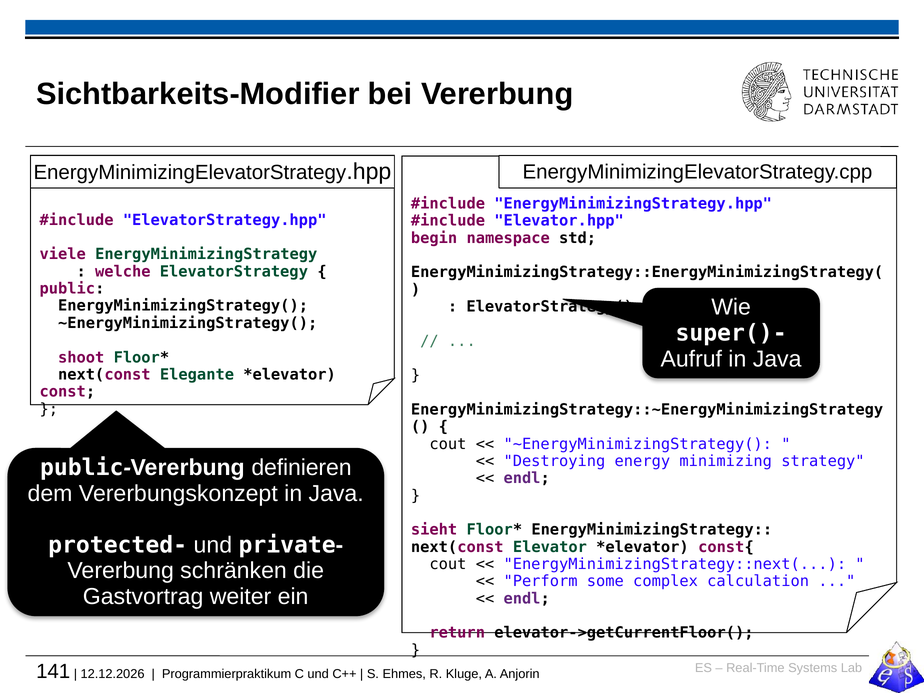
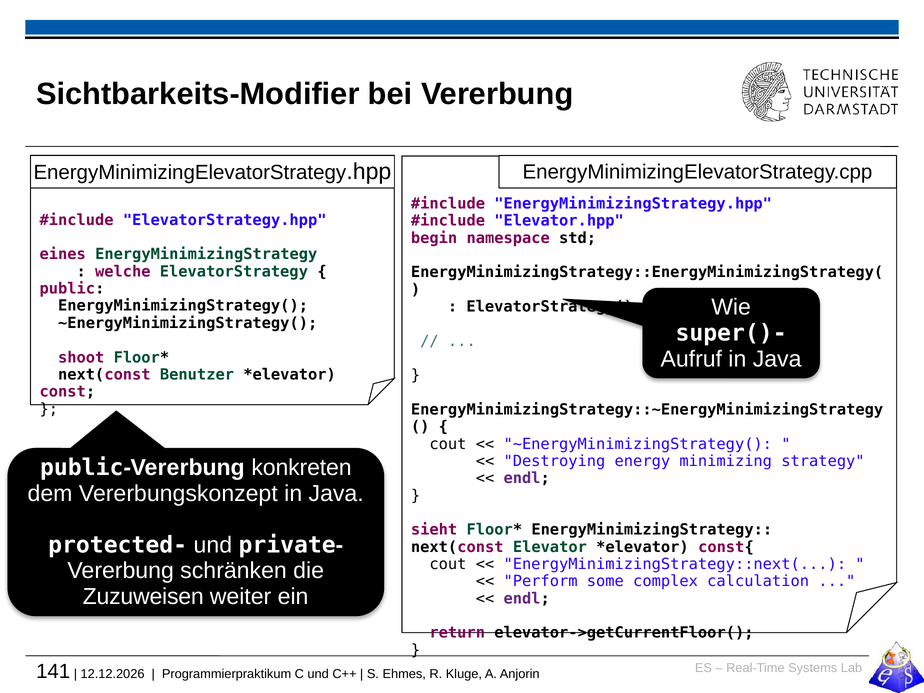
viele: viele -> eines (63, 254)
Elegante: Elegante -> Benutzer (197, 375)
definieren: definieren -> konkreten (302, 468)
Gastvortrag: Gastvortrag -> Zuzuweisen (143, 597)
